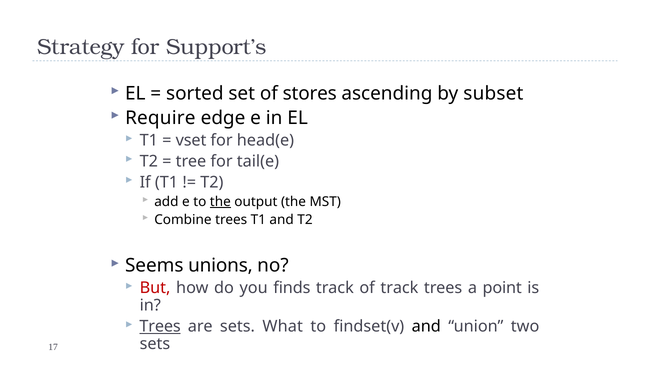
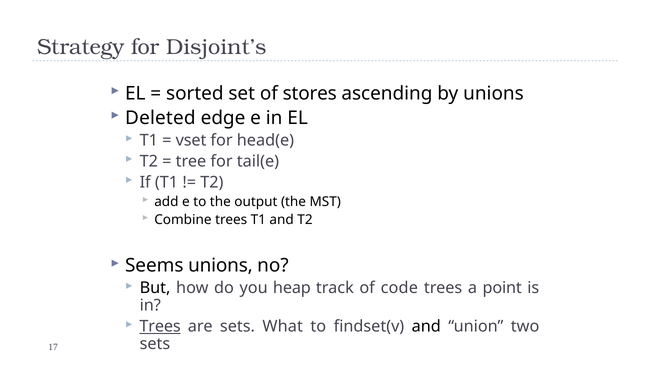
Support’s: Support’s -> Disjoint’s (216, 47)
by subset: subset -> unions (493, 94)
Require: Require -> Deleted (160, 118)
the underline: present -> none (220, 202)
But colour: red -> black (155, 289)
finds: finds -> heap (292, 289)
of track: track -> code (399, 289)
